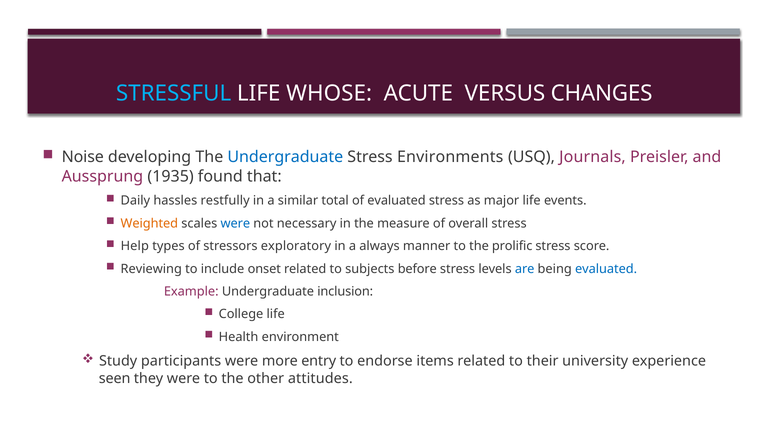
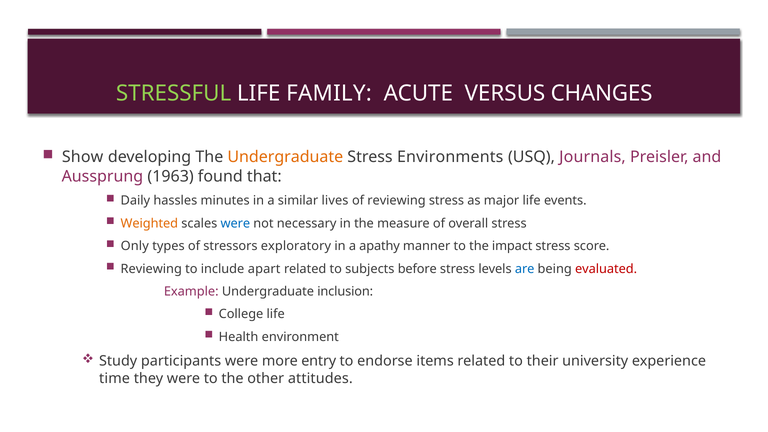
STRESSFUL colour: light blue -> light green (174, 93)
WHOSE: WHOSE -> FAMILY (329, 93)
Noise: Noise -> Show (83, 157)
Undergraduate colour: blue -> orange (285, 157)
1935: 1935 -> 1963 (171, 176)
restfully: restfully -> minutes (225, 201)
total: total -> lives (335, 201)
of evaluated: evaluated -> reviewing (396, 201)
Help: Help -> Only (135, 246)
always: always -> apathy (380, 246)
prolific: prolific -> impact (512, 246)
onset: onset -> apart (264, 269)
evaluated colour: blue -> red (606, 269)
seen: seen -> time (115, 378)
